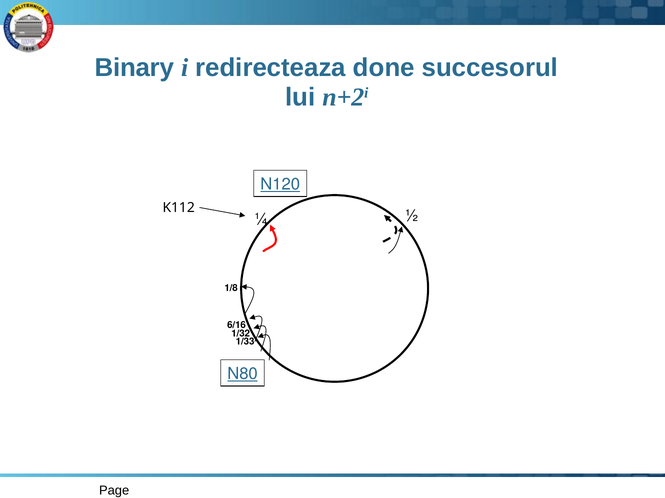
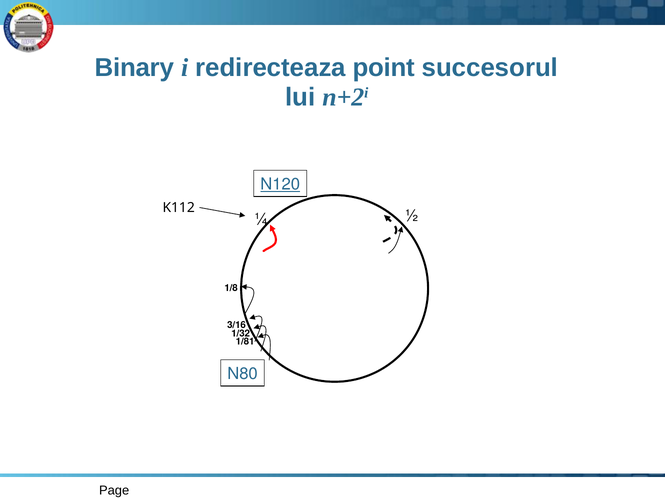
done: done -> point (384, 68)
6/16: 6/16 -> 3/16 (237, 326)
1/33: 1/33 -> 1/81 (245, 342)
N80 underline: present -> none (243, 375)
